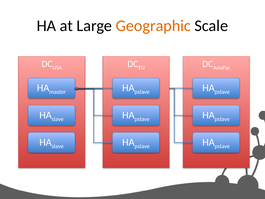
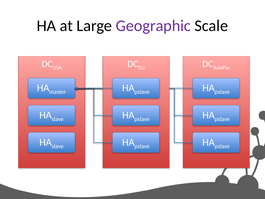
Geographic colour: orange -> purple (153, 26)
